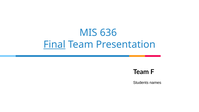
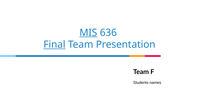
MIS underline: none -> present (88, 33)
